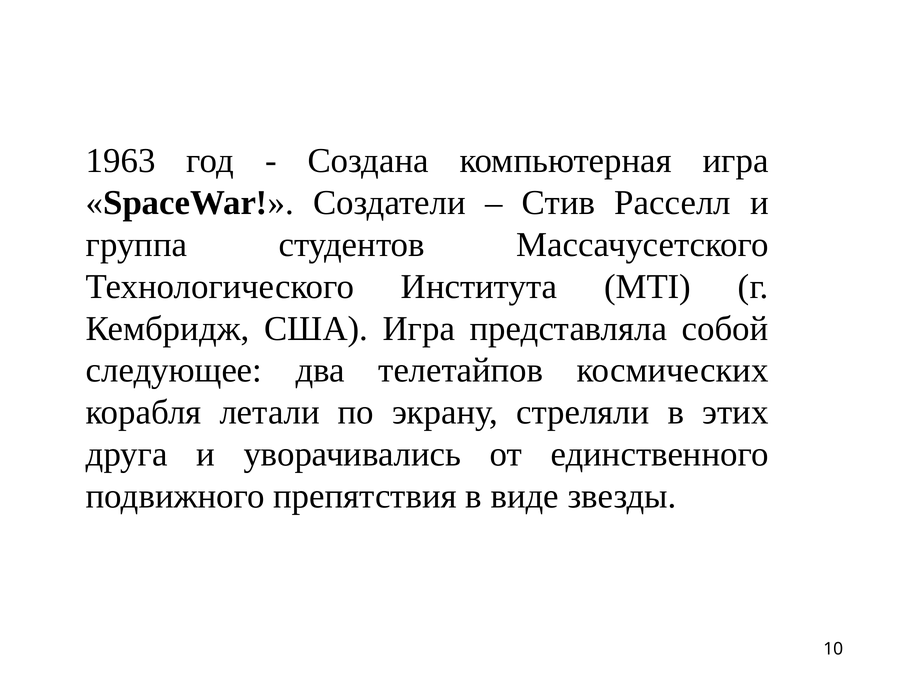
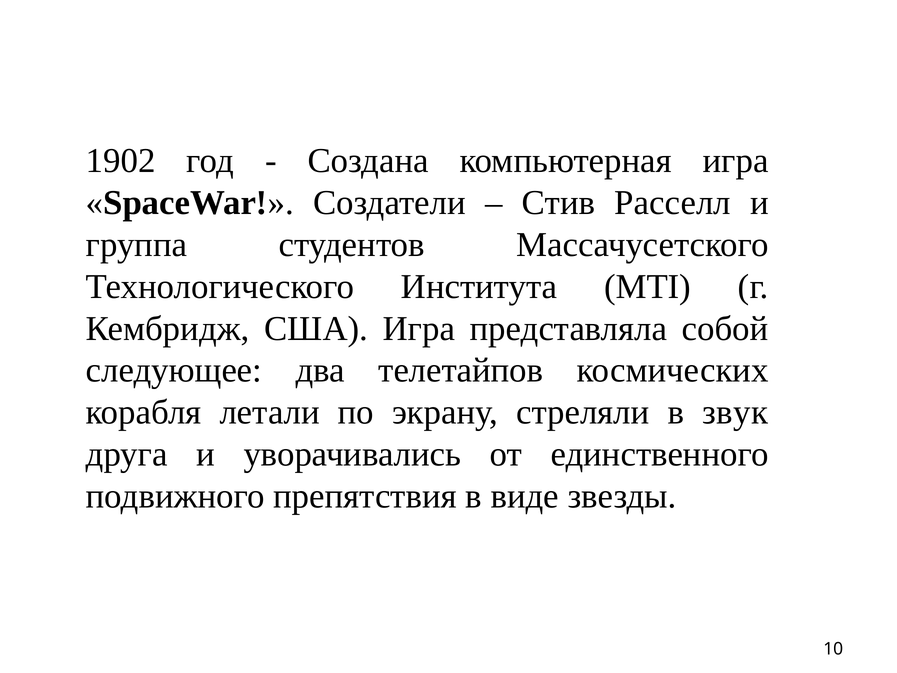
1963: 1963 -> 1902 (121, 161)
этих: этих -> звук (735, 412)
